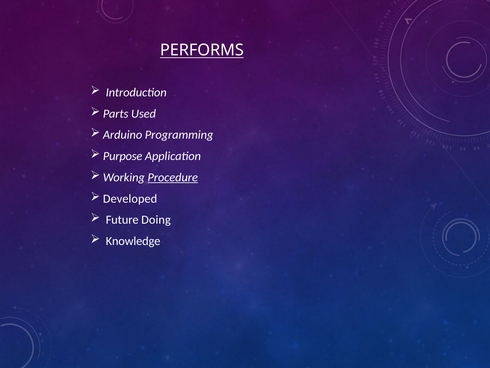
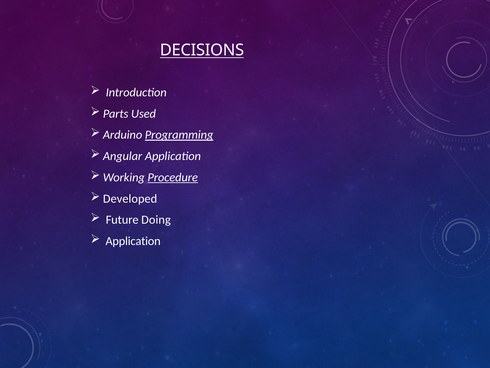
PERFORMS: PERFORMS -> DECISIONS (202, 50)
Programming underline: none -> present (179, 135)
Purpose: Purpose -> Angular (123, 156)
Knowledge: Knowledge -> Application (133, 241)
